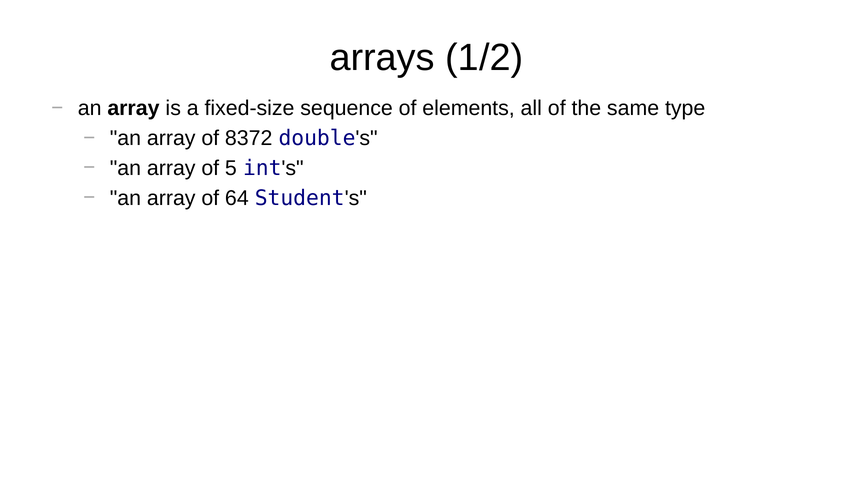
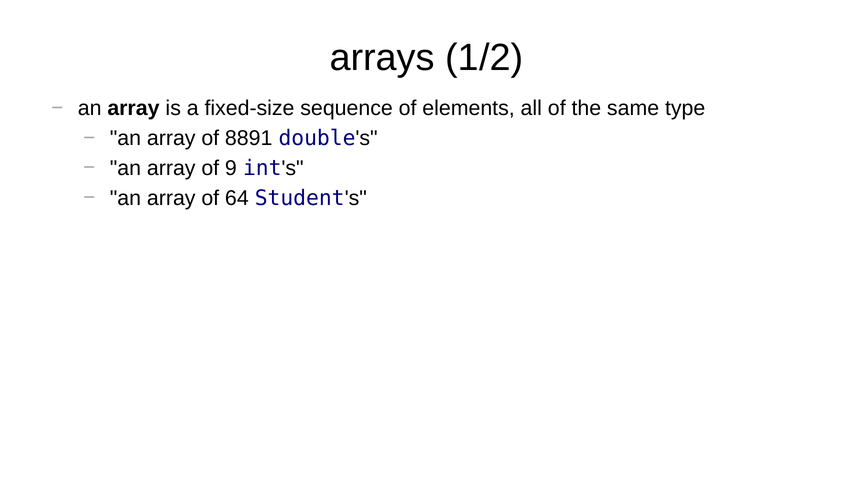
8372: 8372 -> 8891 (249, 138)
5: 5 -> 9 (231, 168)
